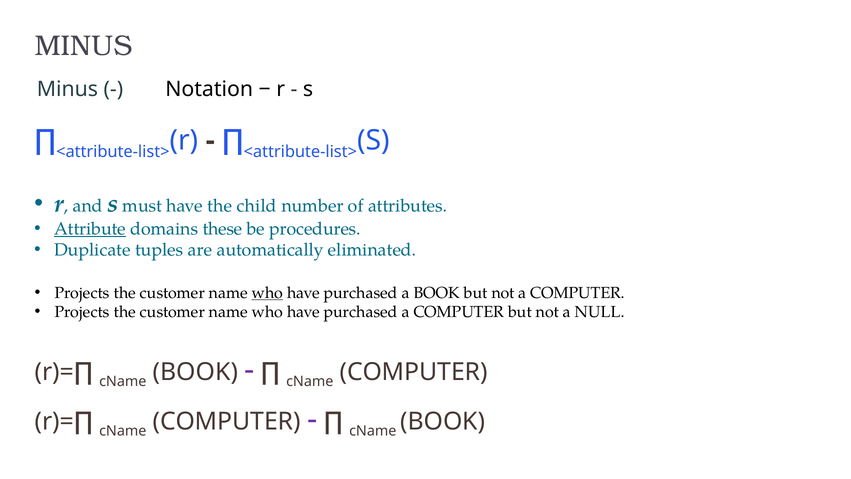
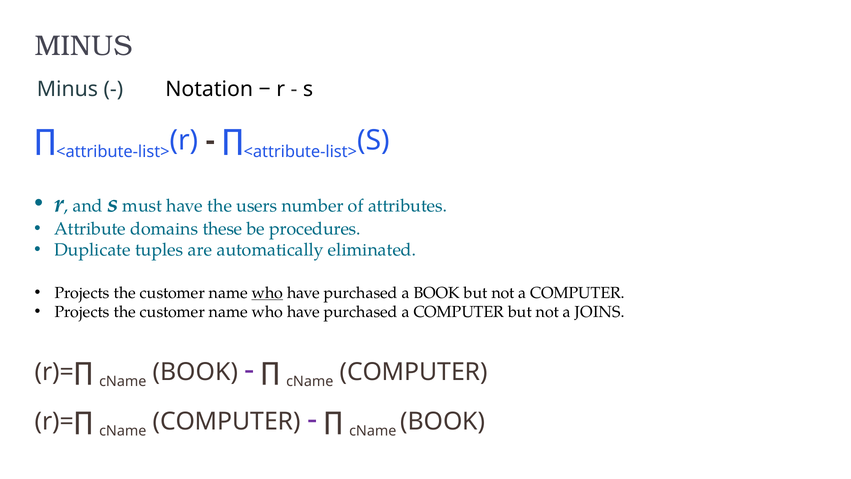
child: child -> users (257, 206)
Attribute underline: present -> none (90, 229)
NULL: NULL -> JOINS (600, 312)
